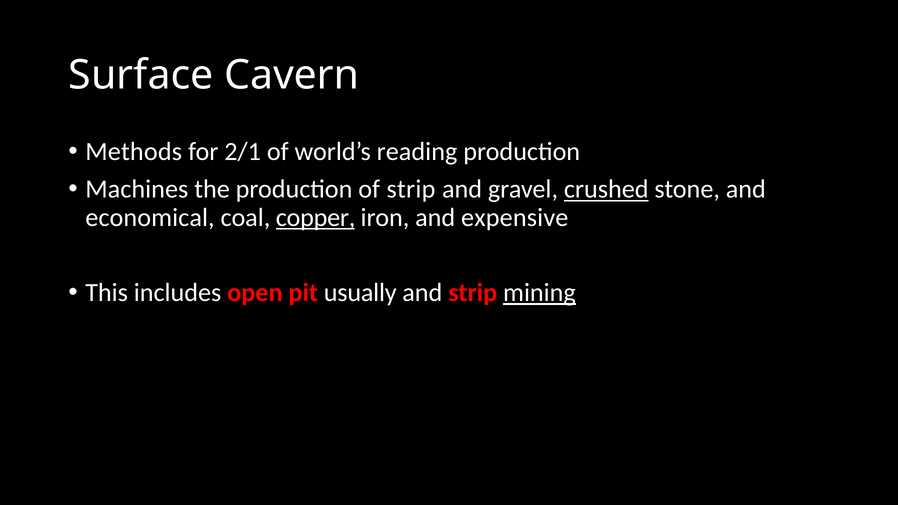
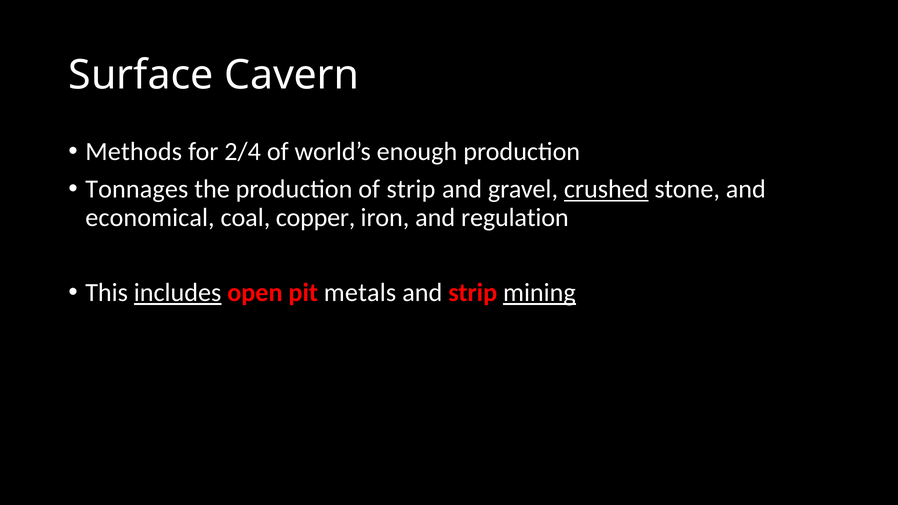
2/1: 2/1 -> 2/4 (243, 152)
reading: reading -> enough (417, 152)
Machines: Machines -> Tonnages (137, 189)
copper underline: present -> none (316, 218)
expensive: expensive -> regulation (515, 218)
includes underline: none -> present (178, 293)
usually: usually -> metals (360, 293)
